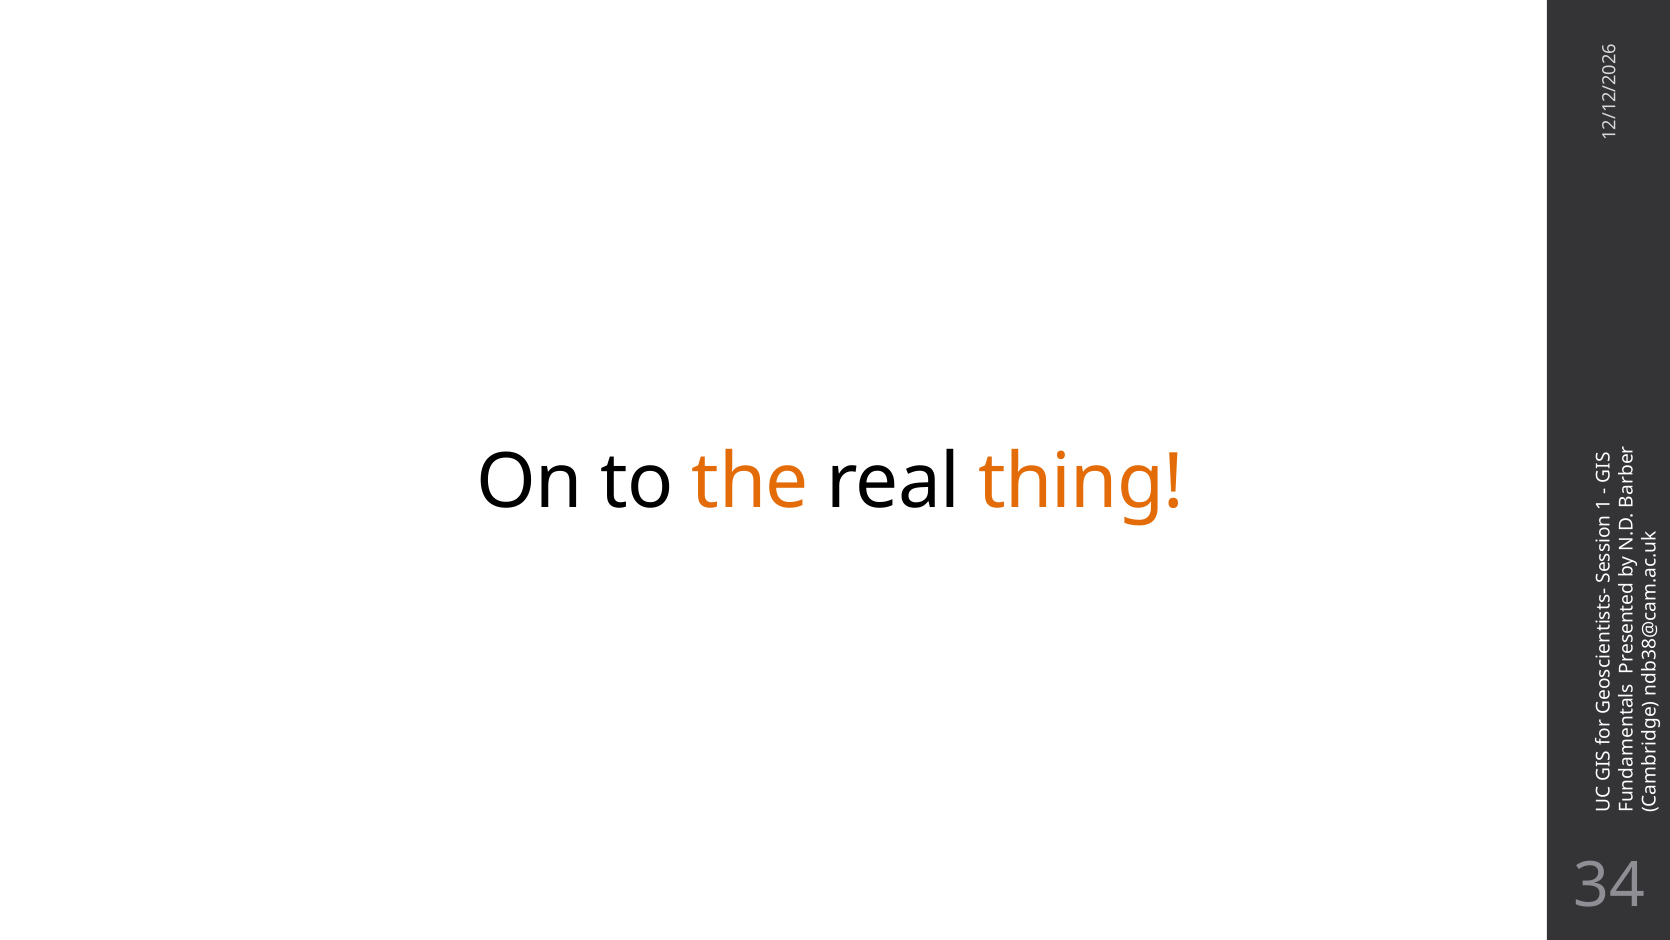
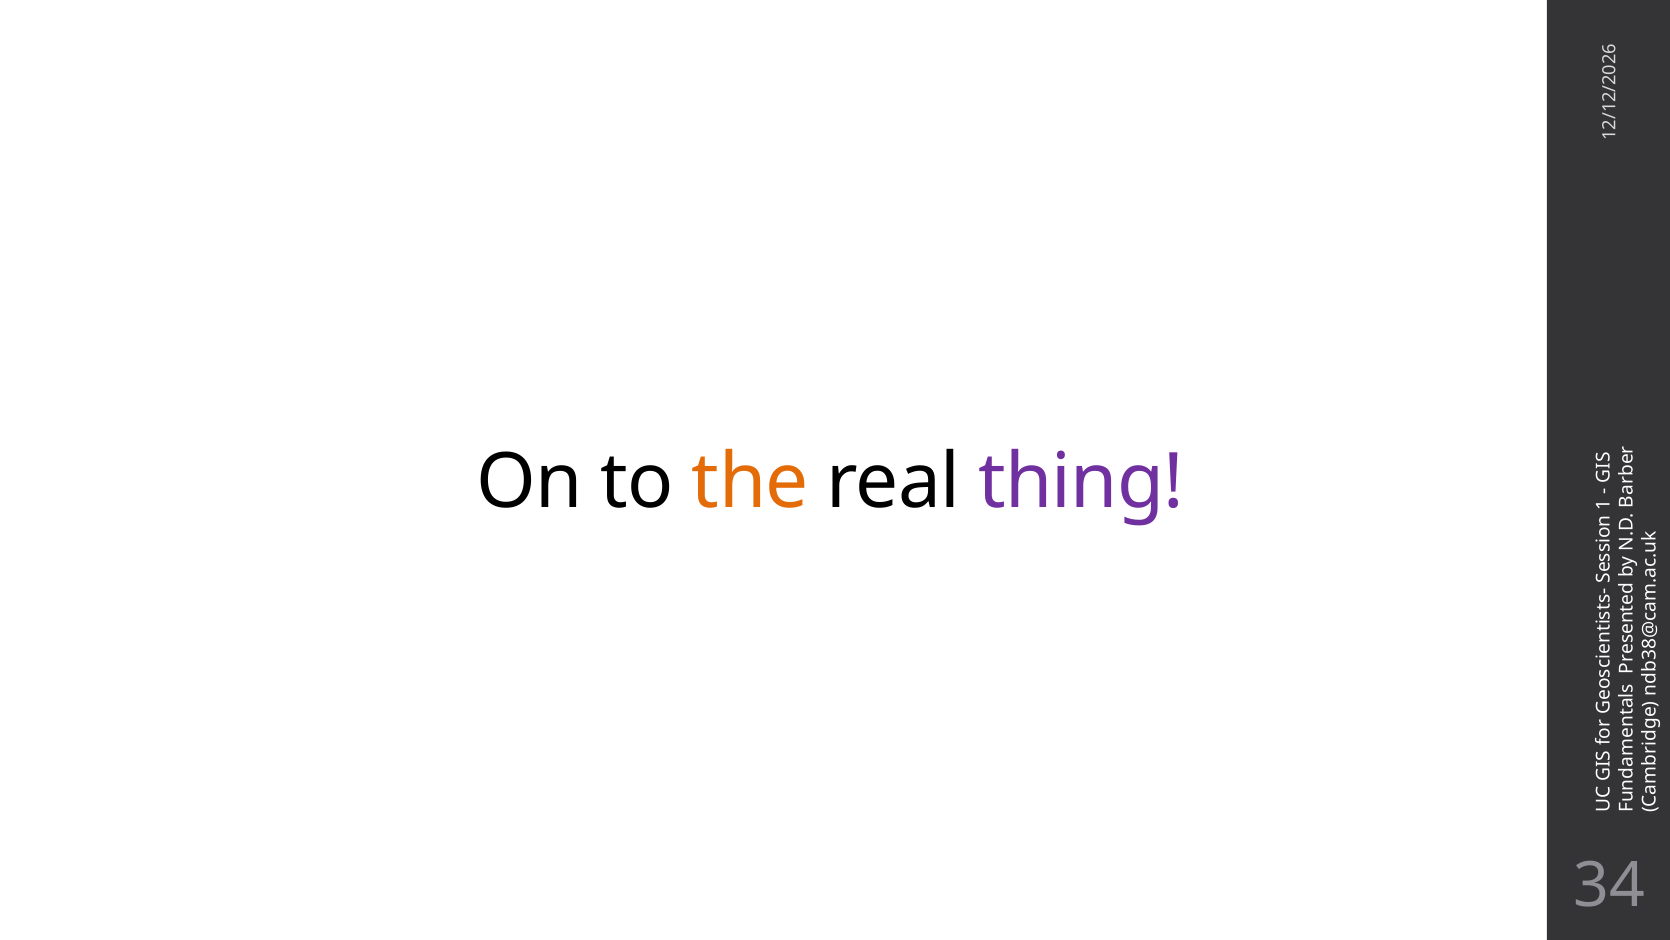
thing colour: orange -> purple (1081, 481)
